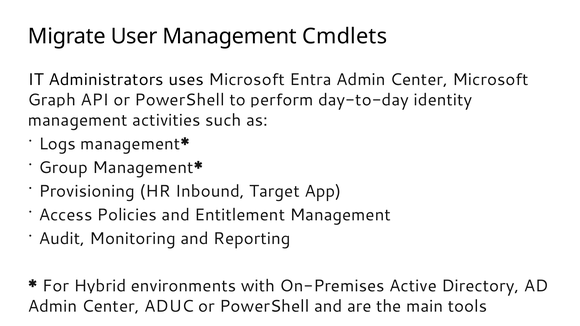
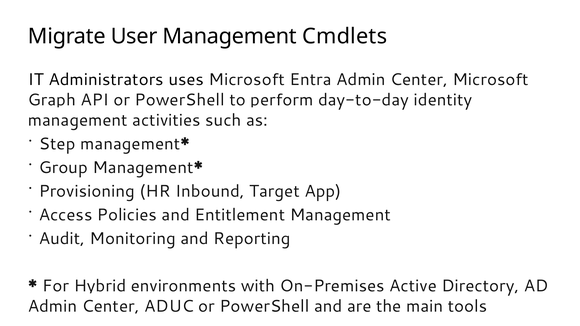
Logs: Logs -> Step (57, 144)
